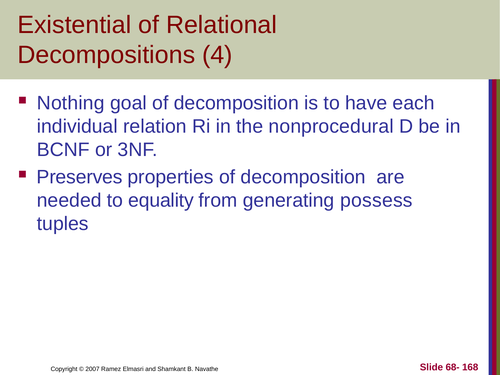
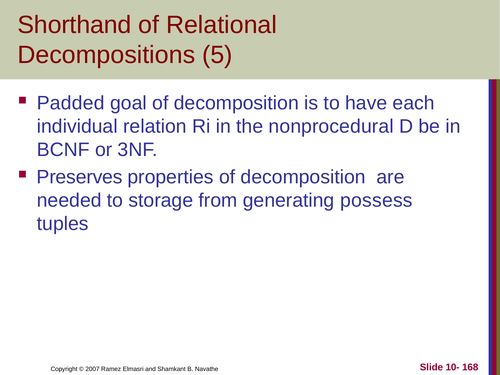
Existential: Existential -> Shorthand (74, 25)
4: 4 -> 5 (217, 55)
Nothing: Nothing -> Padded (71, 103)
equality: equality -> storage (161, 200)
68-: 68- -> 10- (453, 367)
